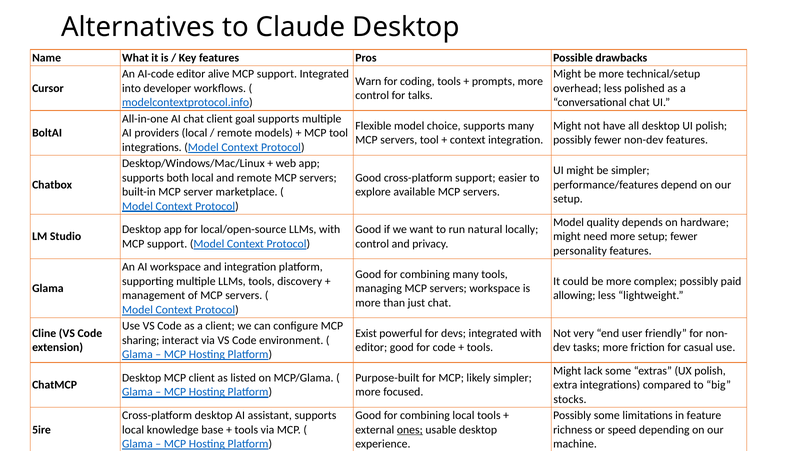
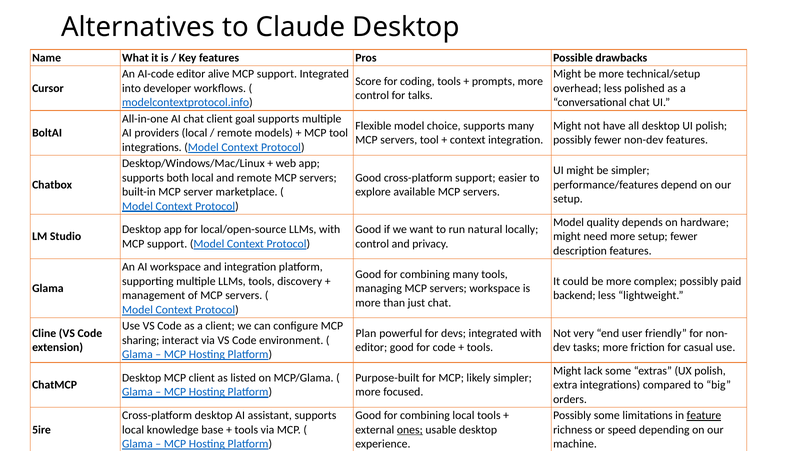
Warn: Warn -> Score (368, 81)
personality: personality -> description (580, 251)
allowing: allowing -> backend (574, 296)
Exist: Exist -> Plan (366, 333)
stocks: stocks -> orders (570, 399)
feature underline: none -> present (704, 416)
